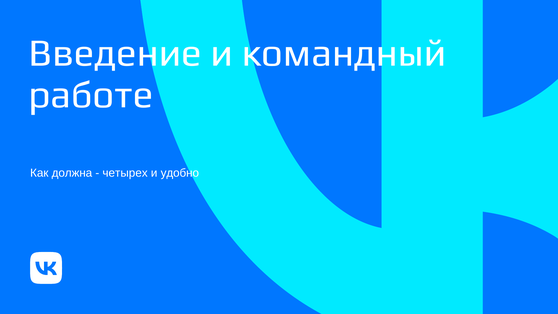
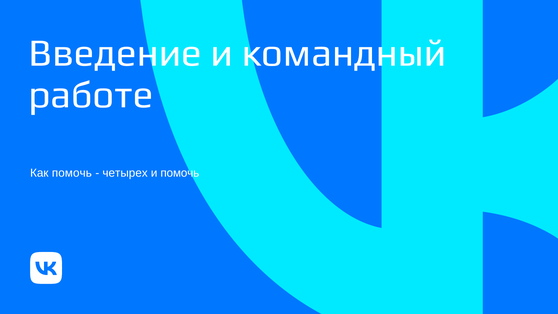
Как должна: должна -> помочь (72, 173)
и удобно: удобно -> помочь (180, 173)
